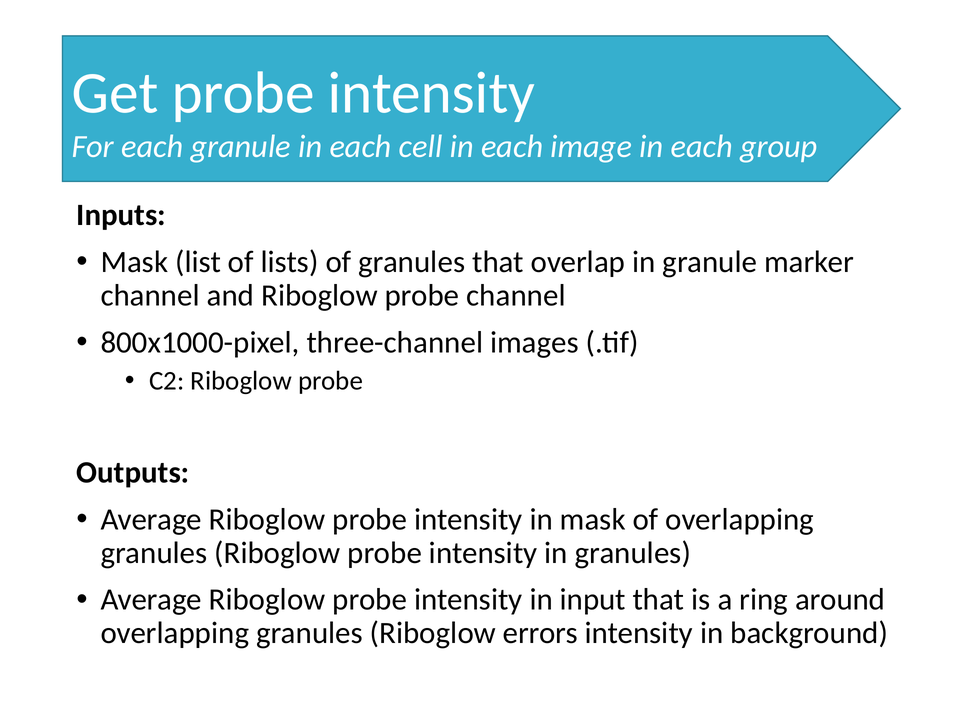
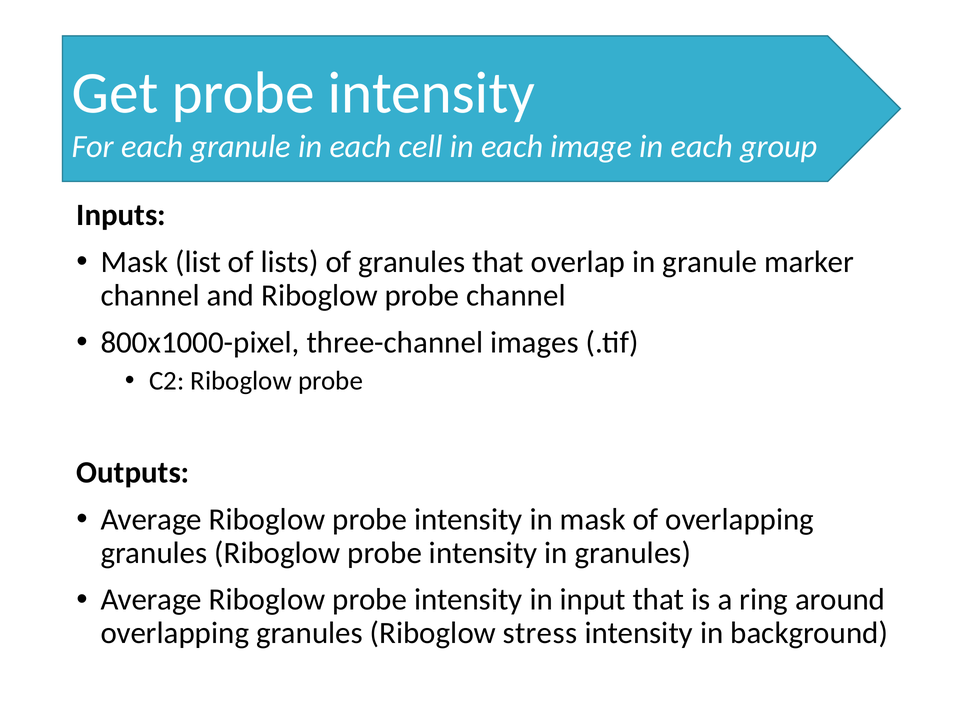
errors: errors -> stress (540, 633)
